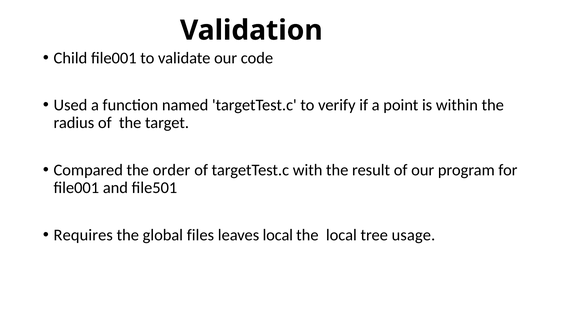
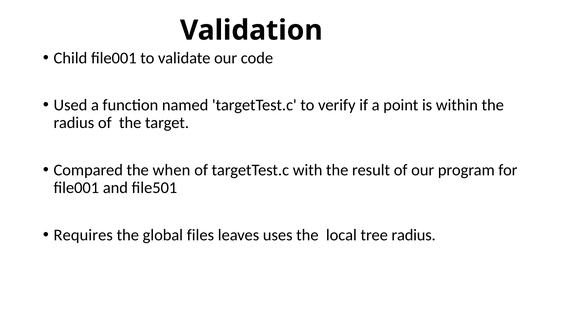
order: order -> when (171, 170)
leaves local: local -> uses (278, 235)
tree usage: usage -> radius (414, 235)
